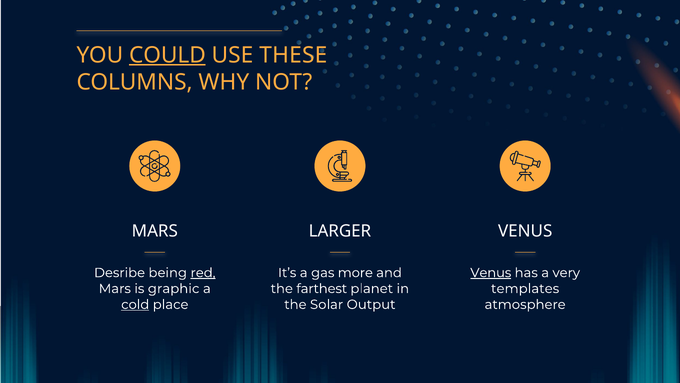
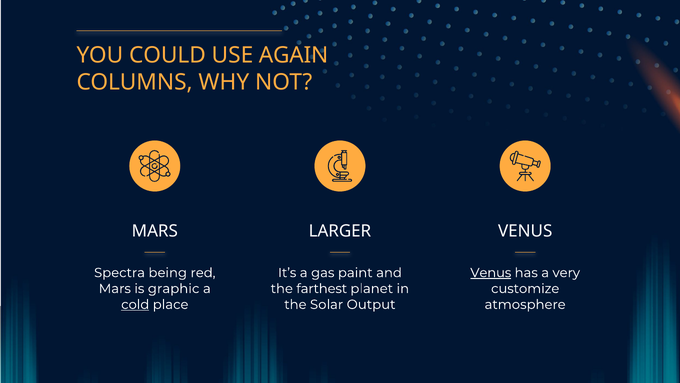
COULD underline: present -> none (167, 55)
THESE: THESE -> AGAIN (294, 55)
Desribe: Desribe -> Spectra (120, 272)
red underline: present -> none (203, 272)
more: more -> paint (355, 272)
templates: templates -> customize (525, 288)
